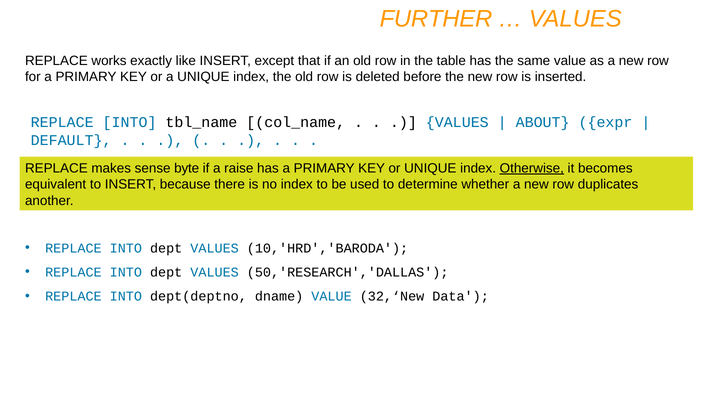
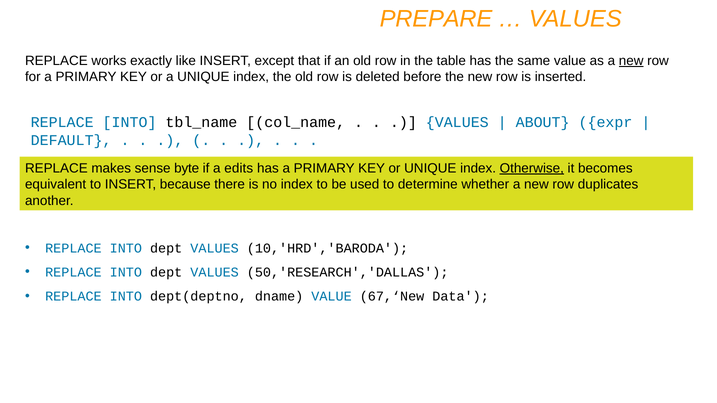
FURTHER: FURTHER -> PREPARE (436, 19)
new underline: none -> present (631, 61)
raise: raise -> edits (239, 168)
32,‘New: 32,‘New -> 67,‘New (392, 297)
